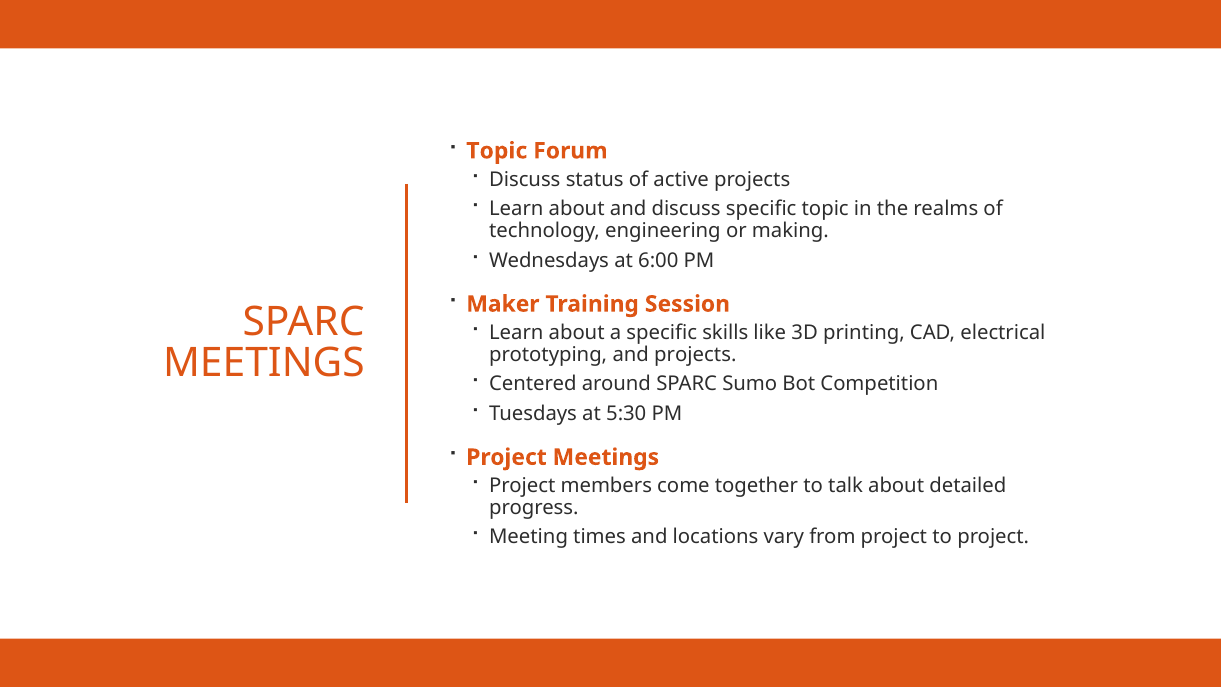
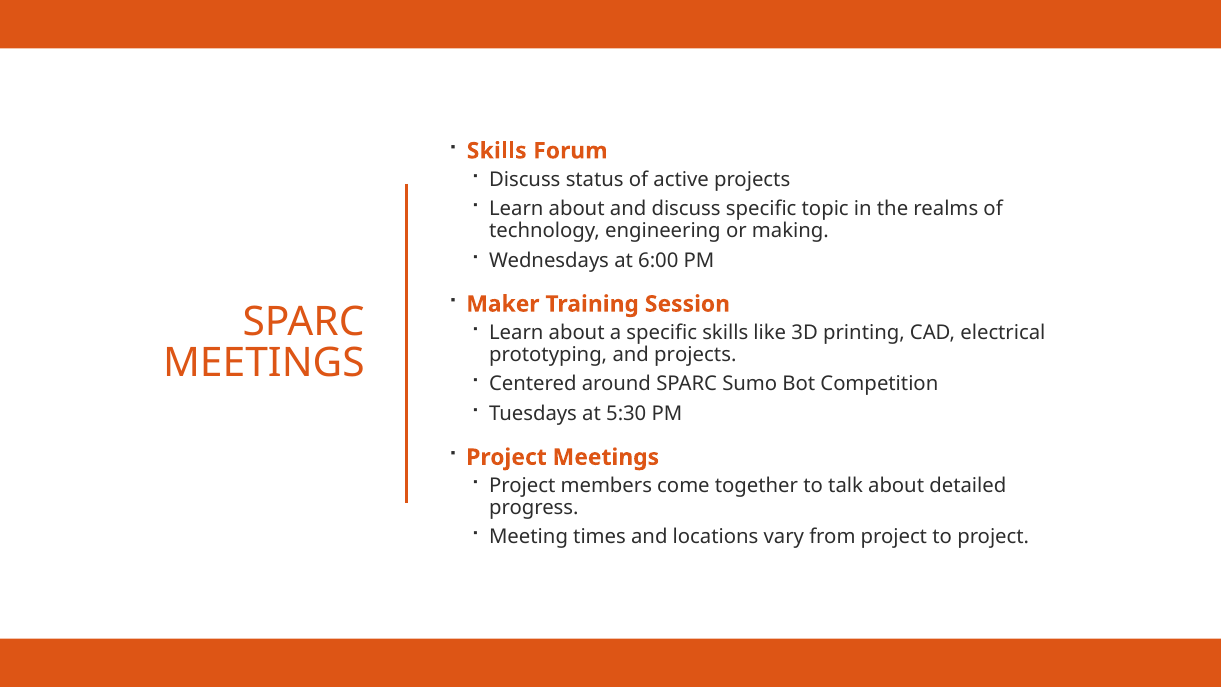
Topic: Topic -> Skills (497, 151)
